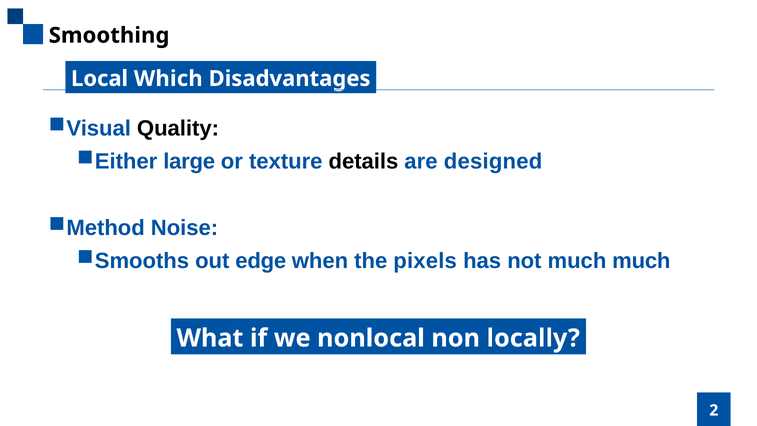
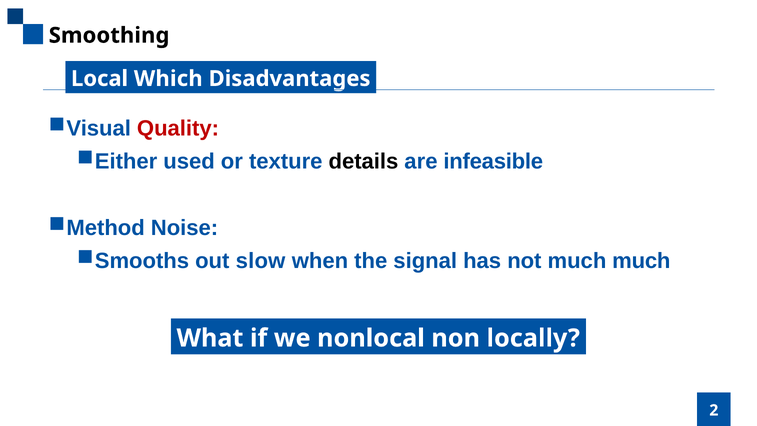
Quality colour: black -> red (178, 128)
large: large -> used (189, 162)
designed: designed -> infeasible (493, 162)
edge: edge -> slow (261, 261)
pixels: pixels -> signal (425, 261)
